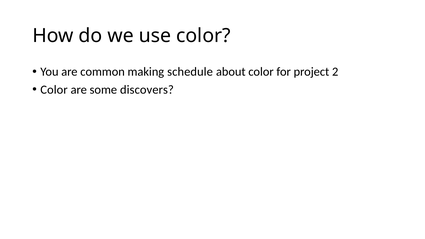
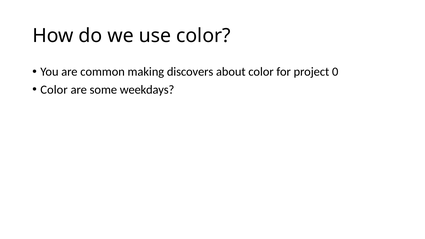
schedule: schedule -> discovers (190, 72)
2: 2 -> 0 (335, 72)
discovers: discovers -> weekdays (147, 90)
